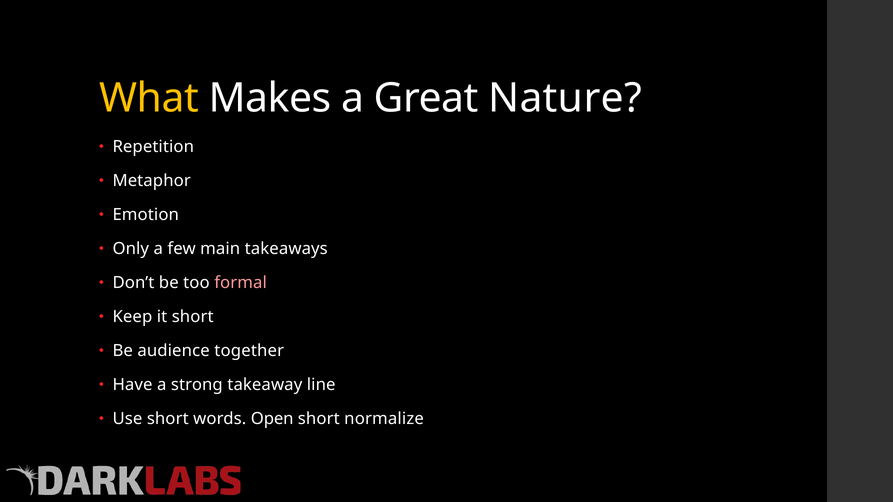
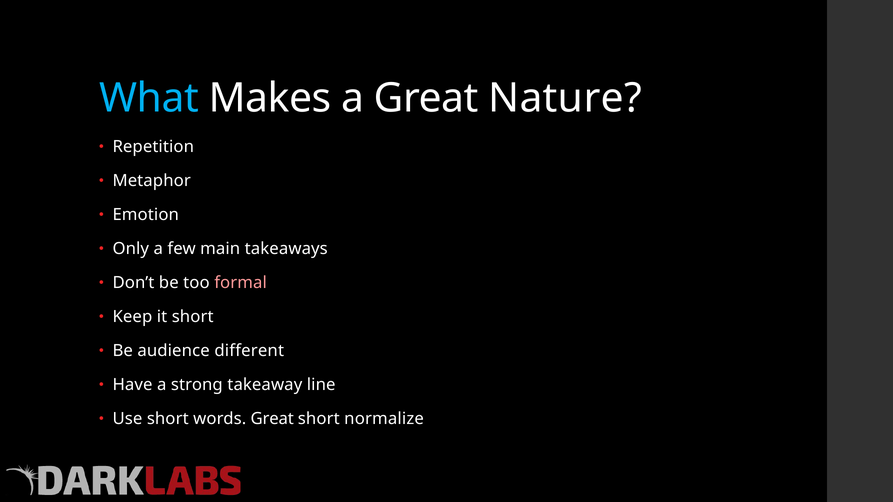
What colour: yellow -> light blue (149, 98)
together: together -> different (249, 351)
words Open: Open -> Great (272, 419)
